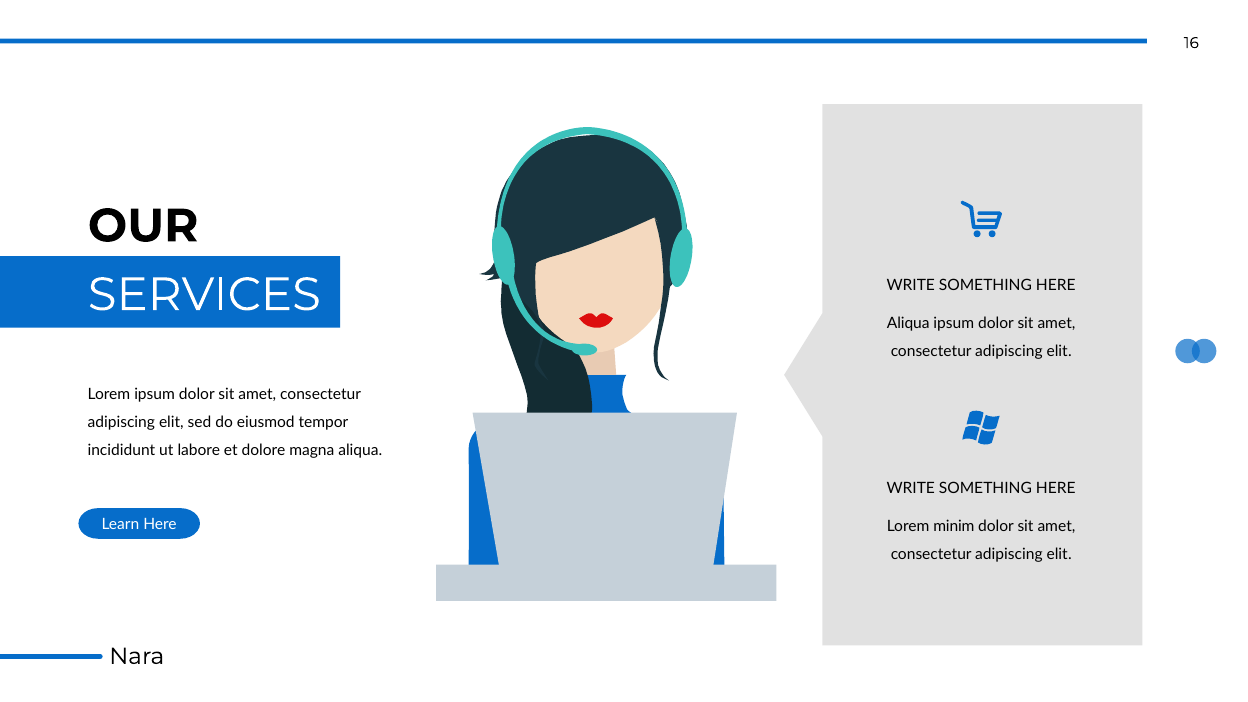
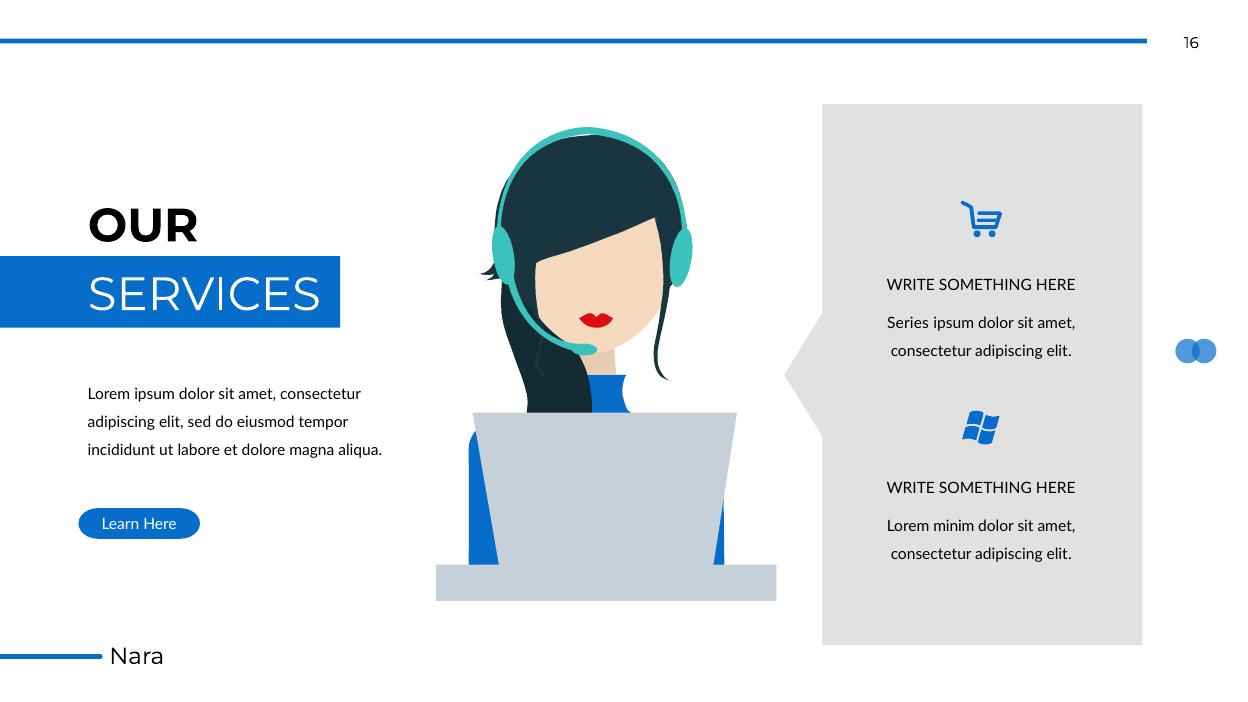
Aliqua: Aliqua -> Series (908, 323)
